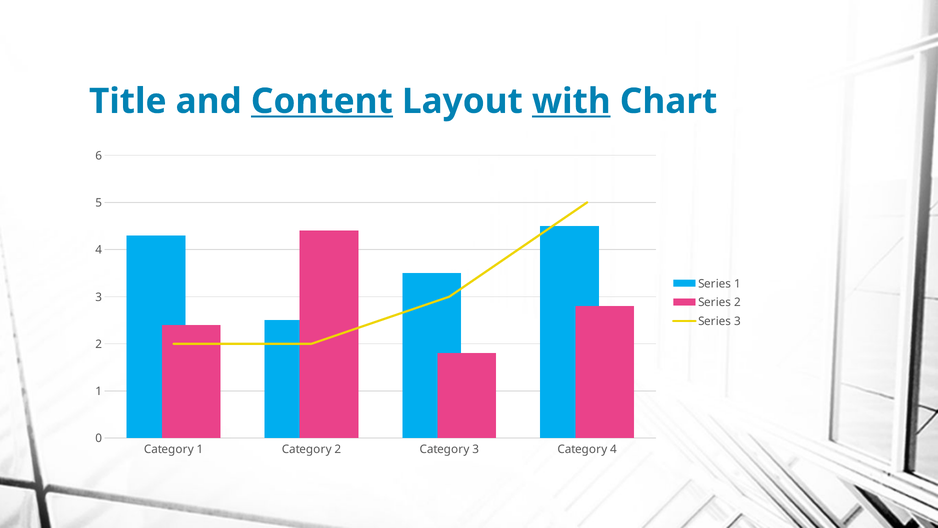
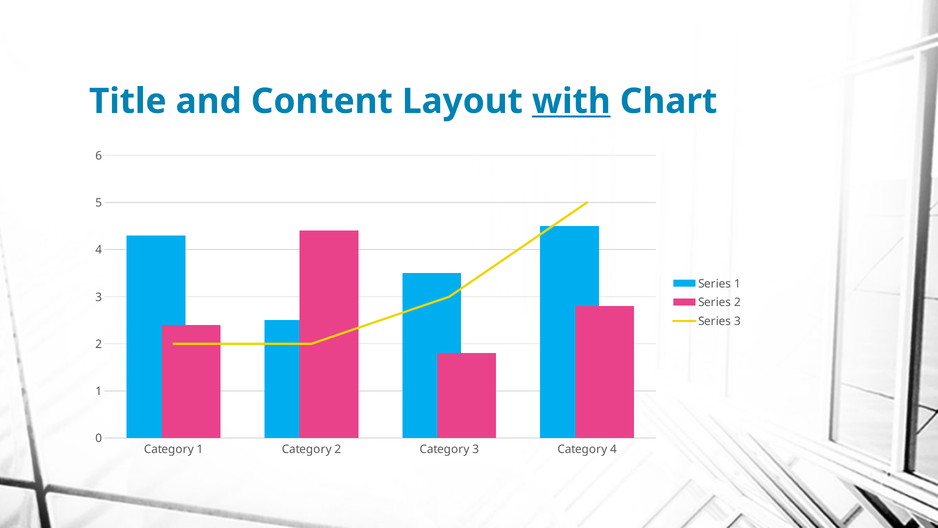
Content underline: present -> none (322, 101)
